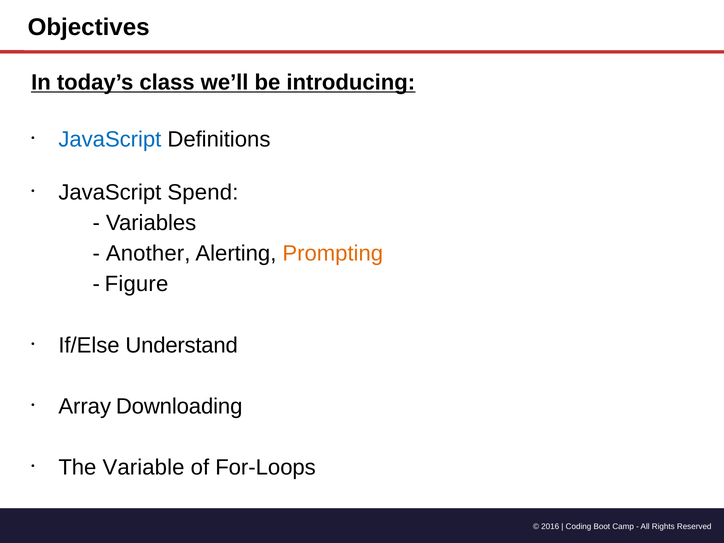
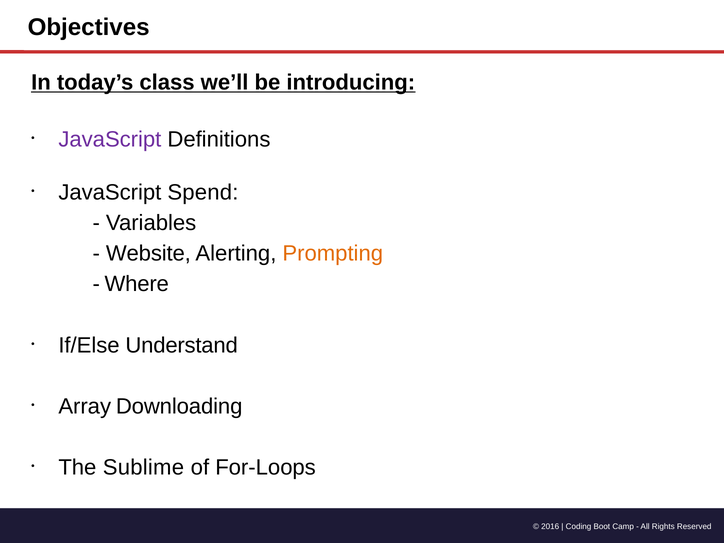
JavaScript colour: blue -> purple (110, 139)
Another: Another -> Website (148, 254)
Figure: Figure -> Where (137, 284)
Variable: Variable -> Sublime (143, 467)
